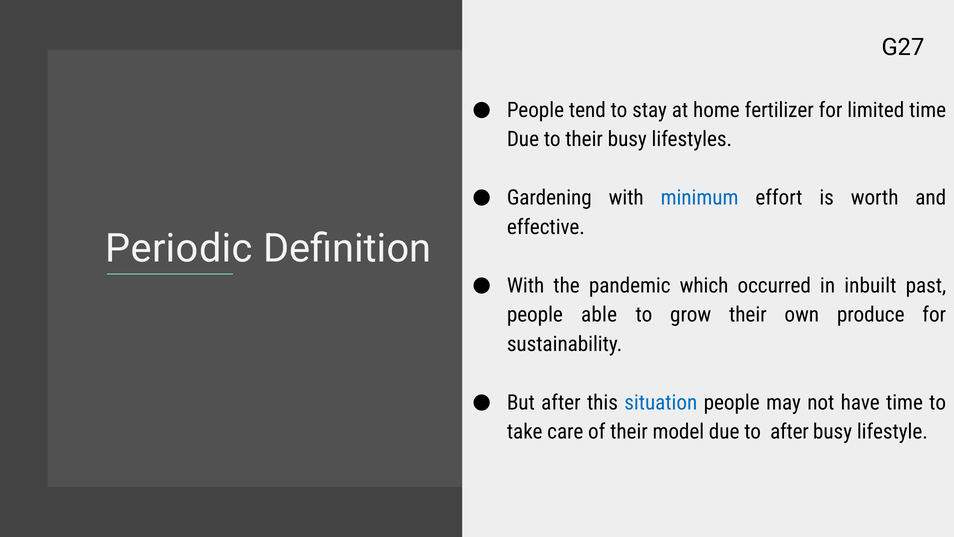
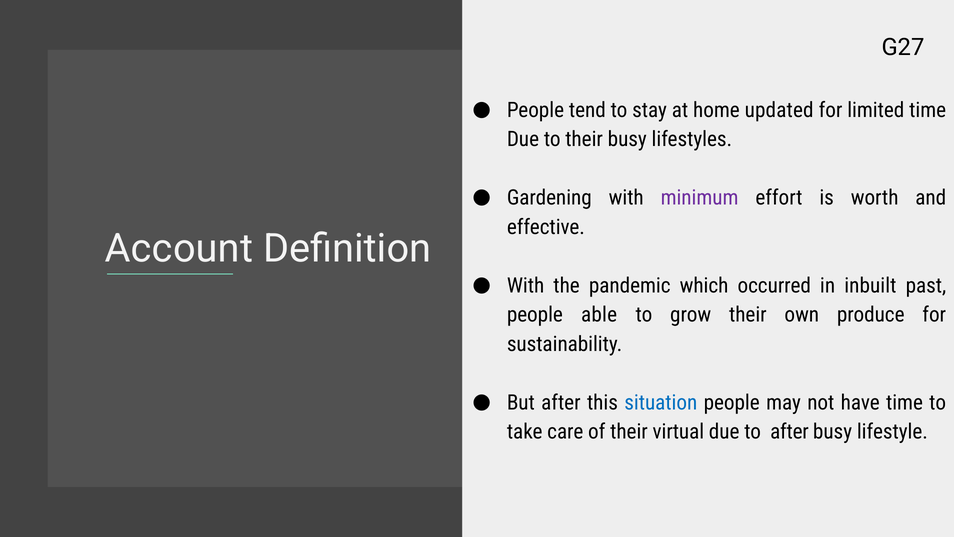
fertilizer: fertilizer -> updated (779, 110)
minimum colour: blue -> purple (700, 198)
Periodic: Periodic -> Account (179, 248)
model: model -> virtual (678, 431)
